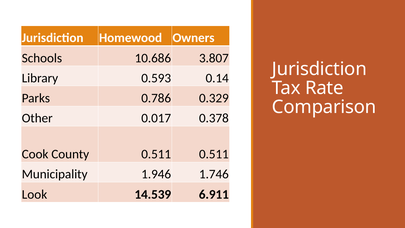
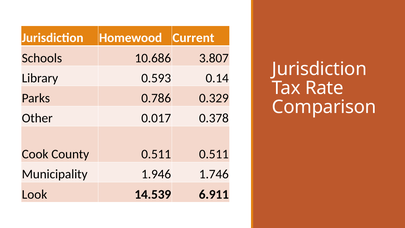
Owners: Owners -> Current (193, 38)
